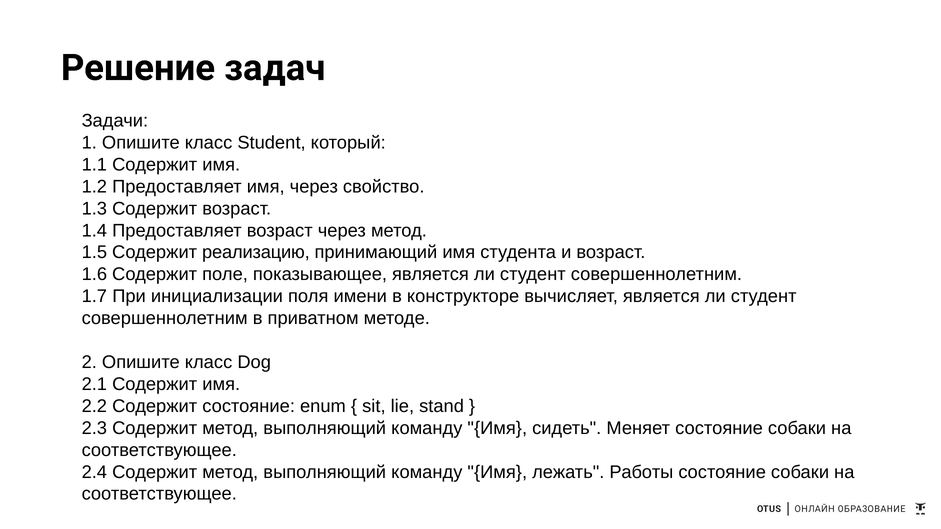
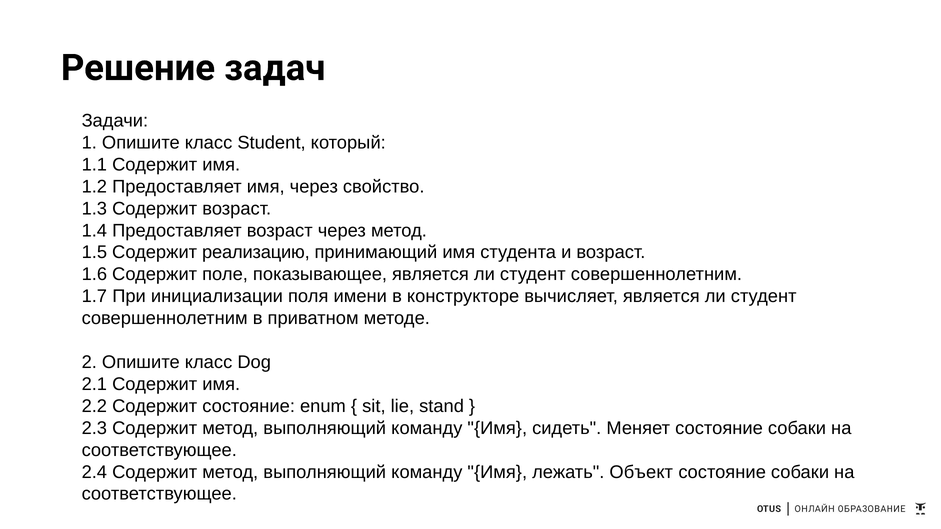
Работы: Работы -> Объект (641, 472)
